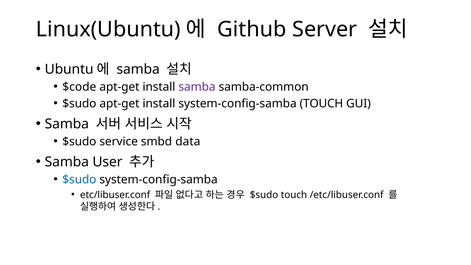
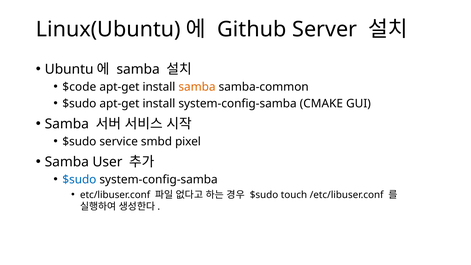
samba colour: purple -> orange (197, 87)
system-config-samba TOUCH: TOUCH -> CMAKE (321, 104)
data: data -> pixel (188, 142)
